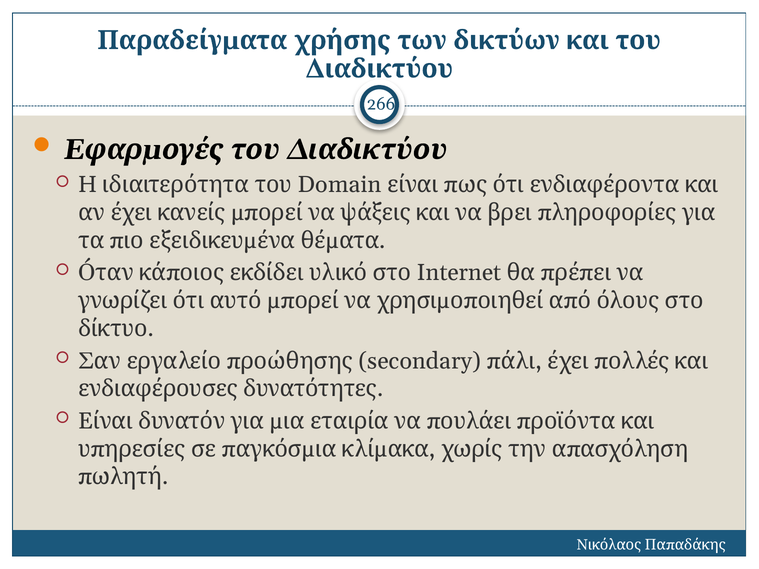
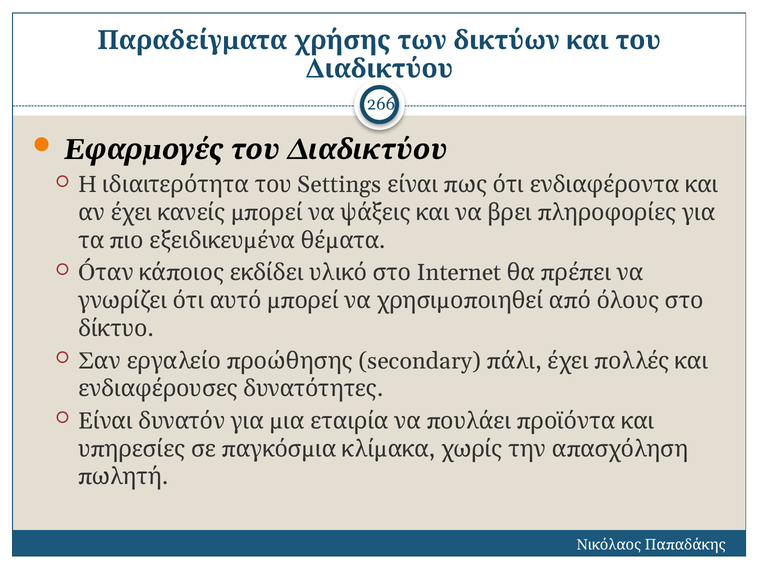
Domain: Domain -> Settings (339, 185)
